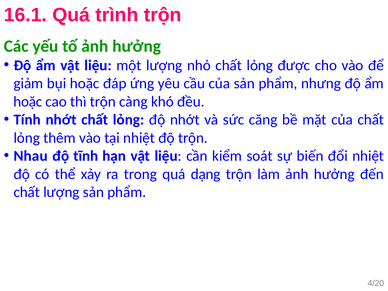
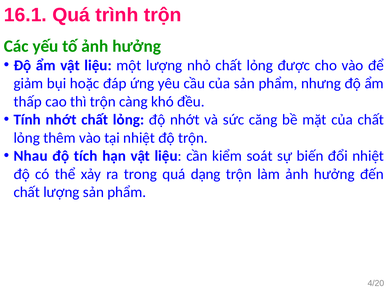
hoặc: hoặc -> thấp (28, 102)
tĩnh: tĩnh -> tích (86, 156)
